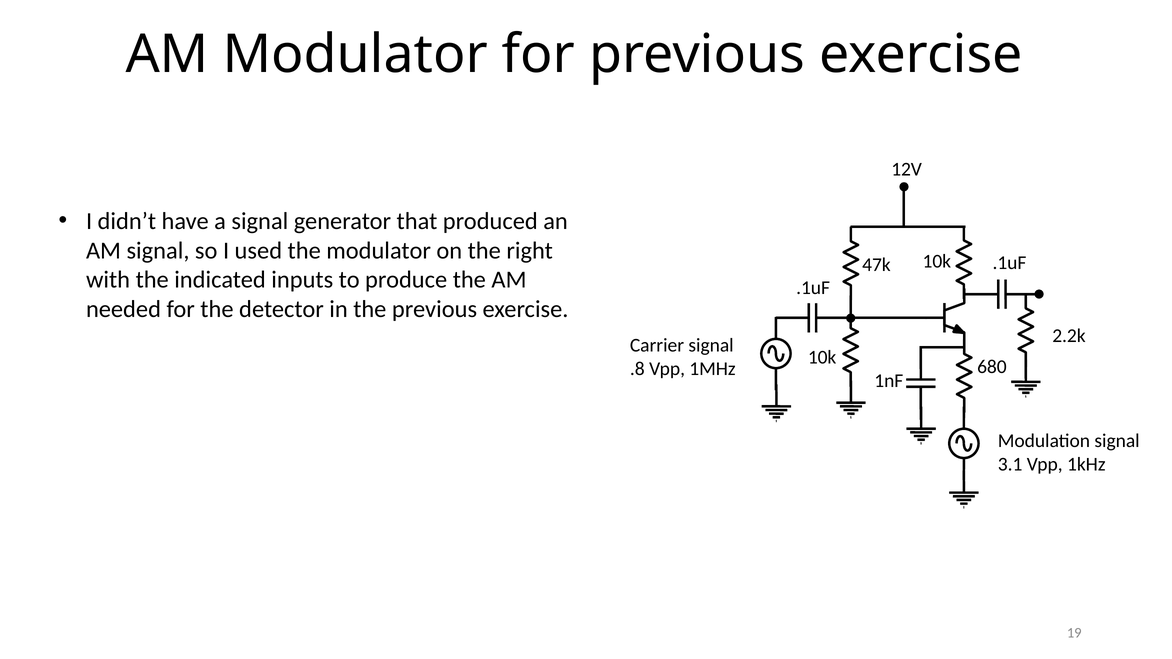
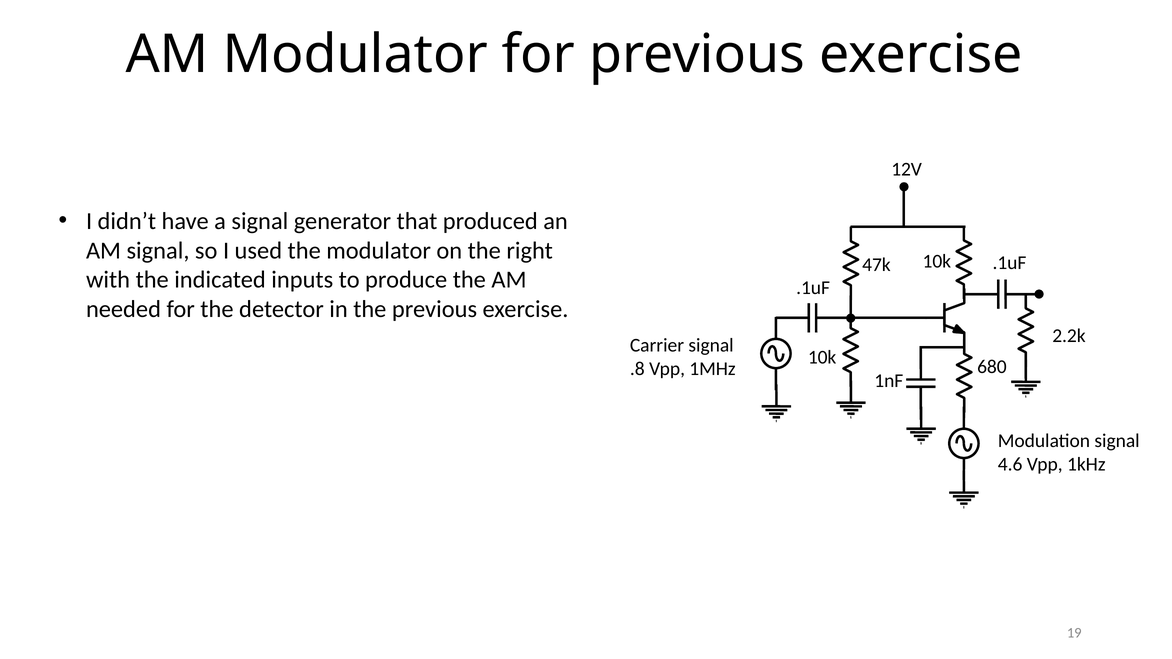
3.1: 3.1 -> 4.6 (1010, 464)
